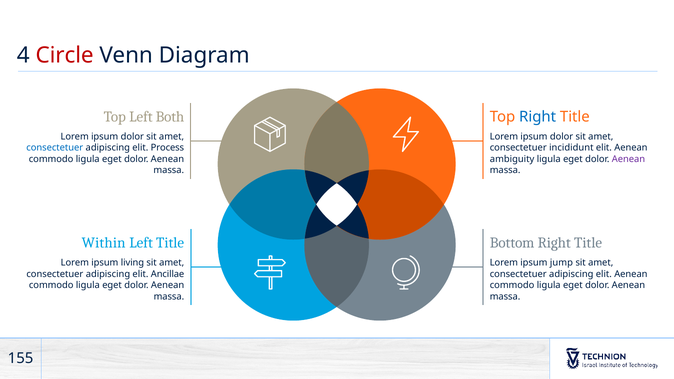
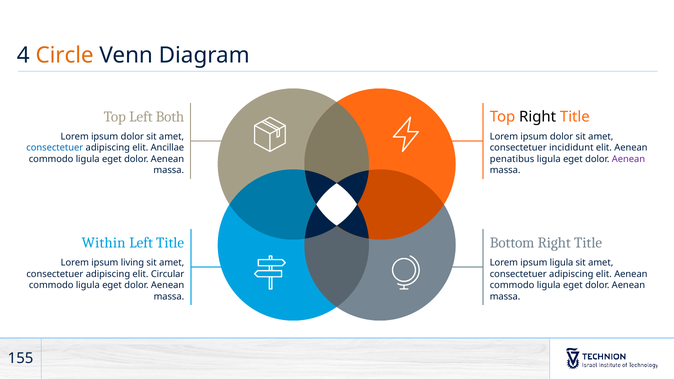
Circle colour: red -> orange (65, 56)
Right colour: blue -> black (538, 117)
Process: Process -> Ancillae (167, 148)
ambiguity: ambiguity -> penatibus (512, 159)
ipsum jump: jump -> ligula (562, 263)
Ancillae: Ancillae -> Circular (168, 274)
